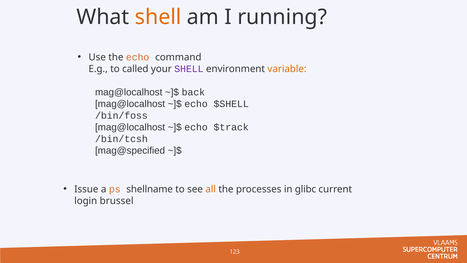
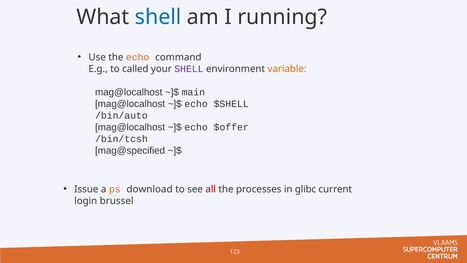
shell colour: orange -> blue (158, 17)
back: back -> main (193, 92)
/bin/foss: /bin/foss -> /bin/auto (121, 116)
$track: $track -> $offer (231, 127)
shellname: shellname -> download (150, 189)
all colour: orange -> red (211, 189)
